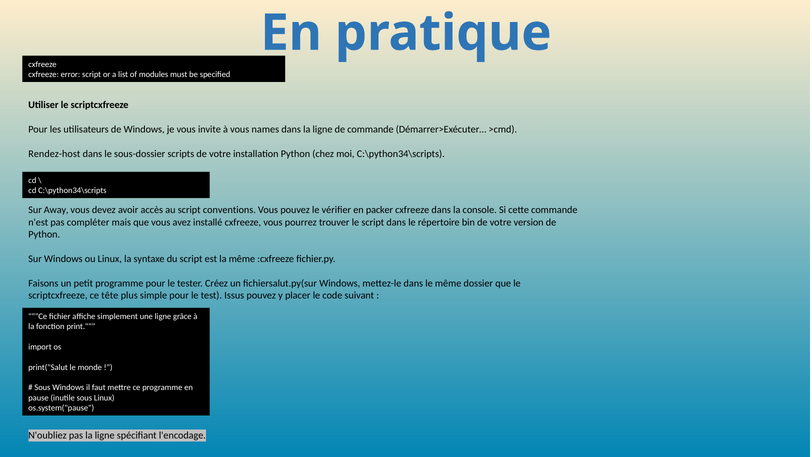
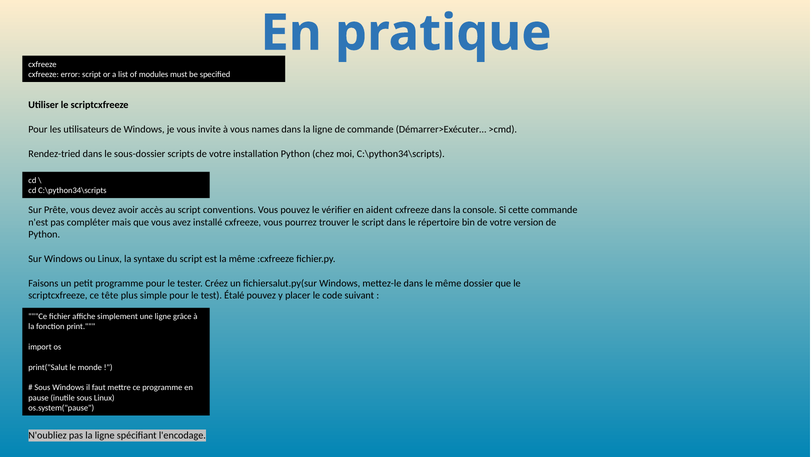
Rendez-host: Rendez-host -> Rendez-tried (54, 154)
Away: Away -> Prête (56, 210)
packer: packer -> aident (379, 210)
Issus: Issus -> Étalé (234, 295)
